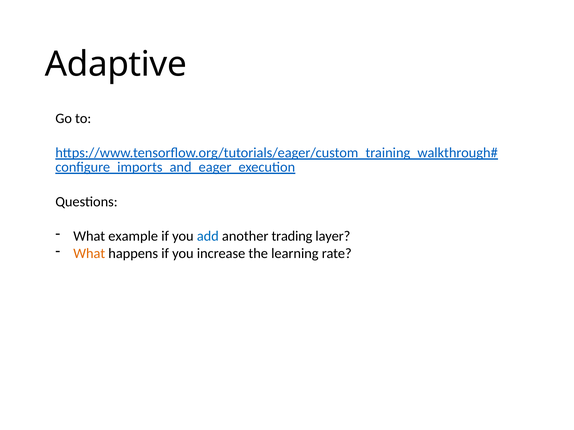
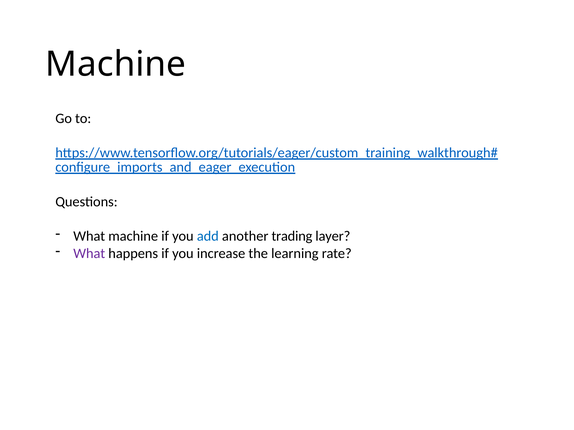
Adaptive: Adaptive -> Machine (116, 64)
What example: example -> machine (133, 237)
What colour: orange -> purple (89, 254)
